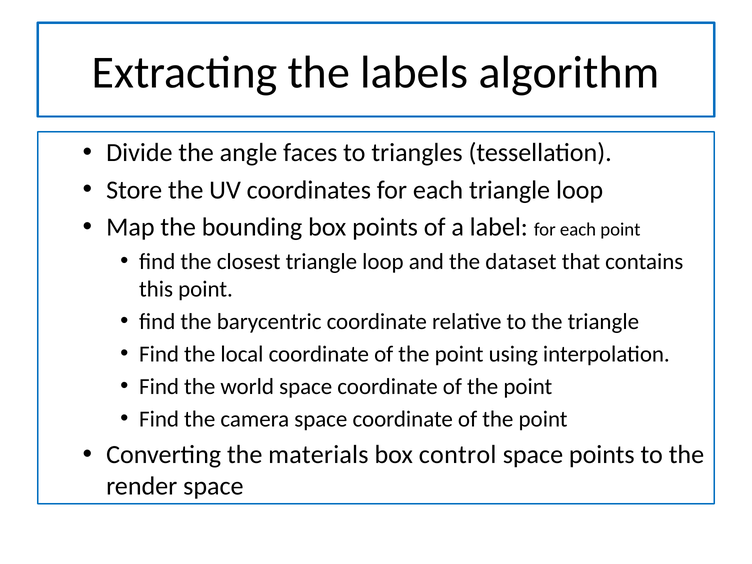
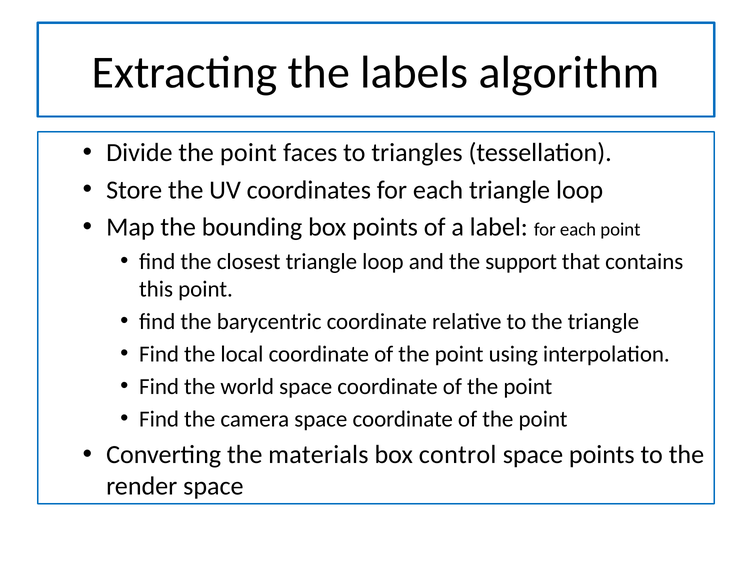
Divide the angle: angle -> point (248, 153)
dataset: dataset -> support (521, 261)
